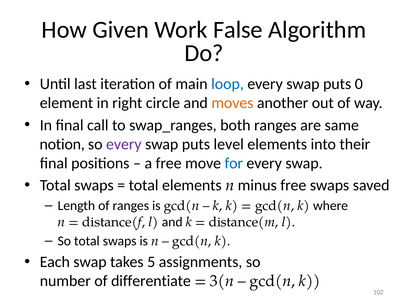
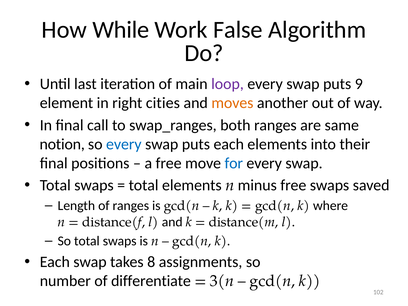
Given: Given -> While (121, 30)
loop colour: blue -> purple (227, 84)
0: 0 -> 9 (359, 84)
circle: circle -> cities (163, 103)
every colour: purple -> blue (124, 144)
puts level: level -> each (229, 144)
5: 5 -> 8 (151, 262)
